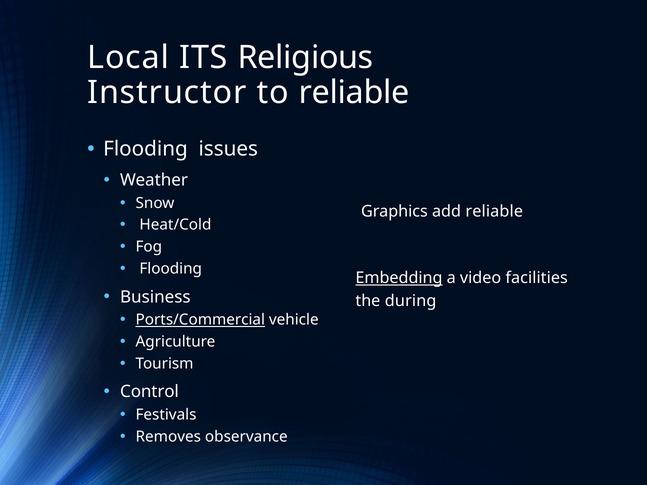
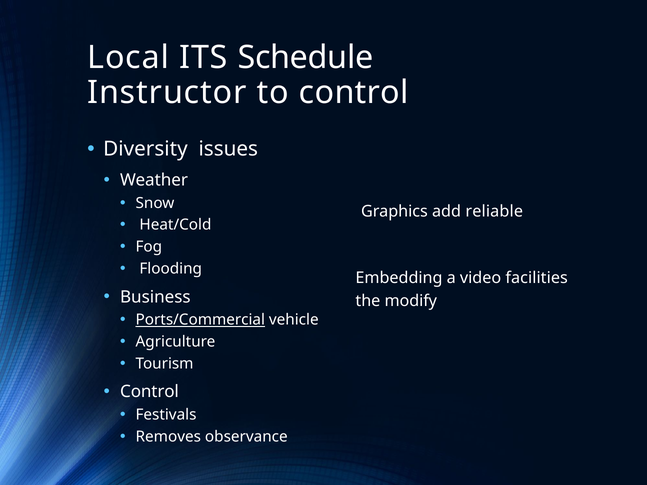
Religious: Religious -> Schedule (306, 58)
to reliable: reliable -> control (354, 93)
Flooding: Flooding -> Diversity (145, 149)
Embedding underline: present -> none (399, 278)
during: during -> modify (411, 301)
